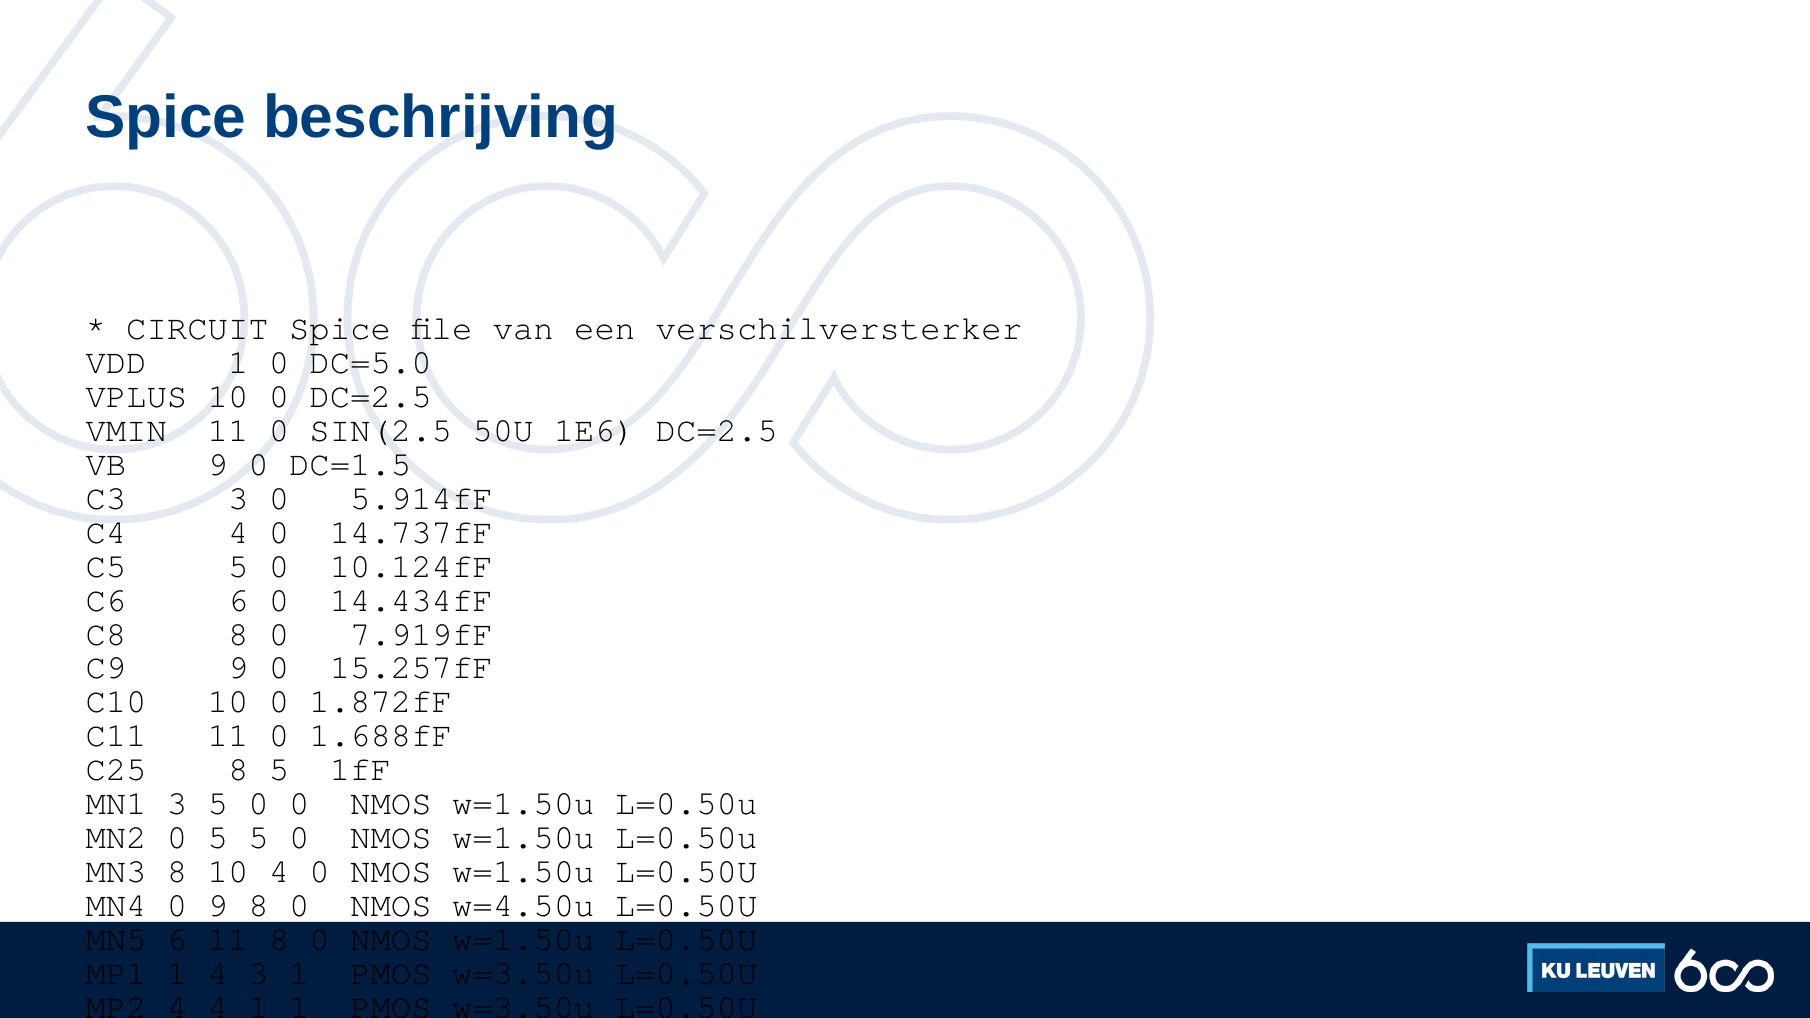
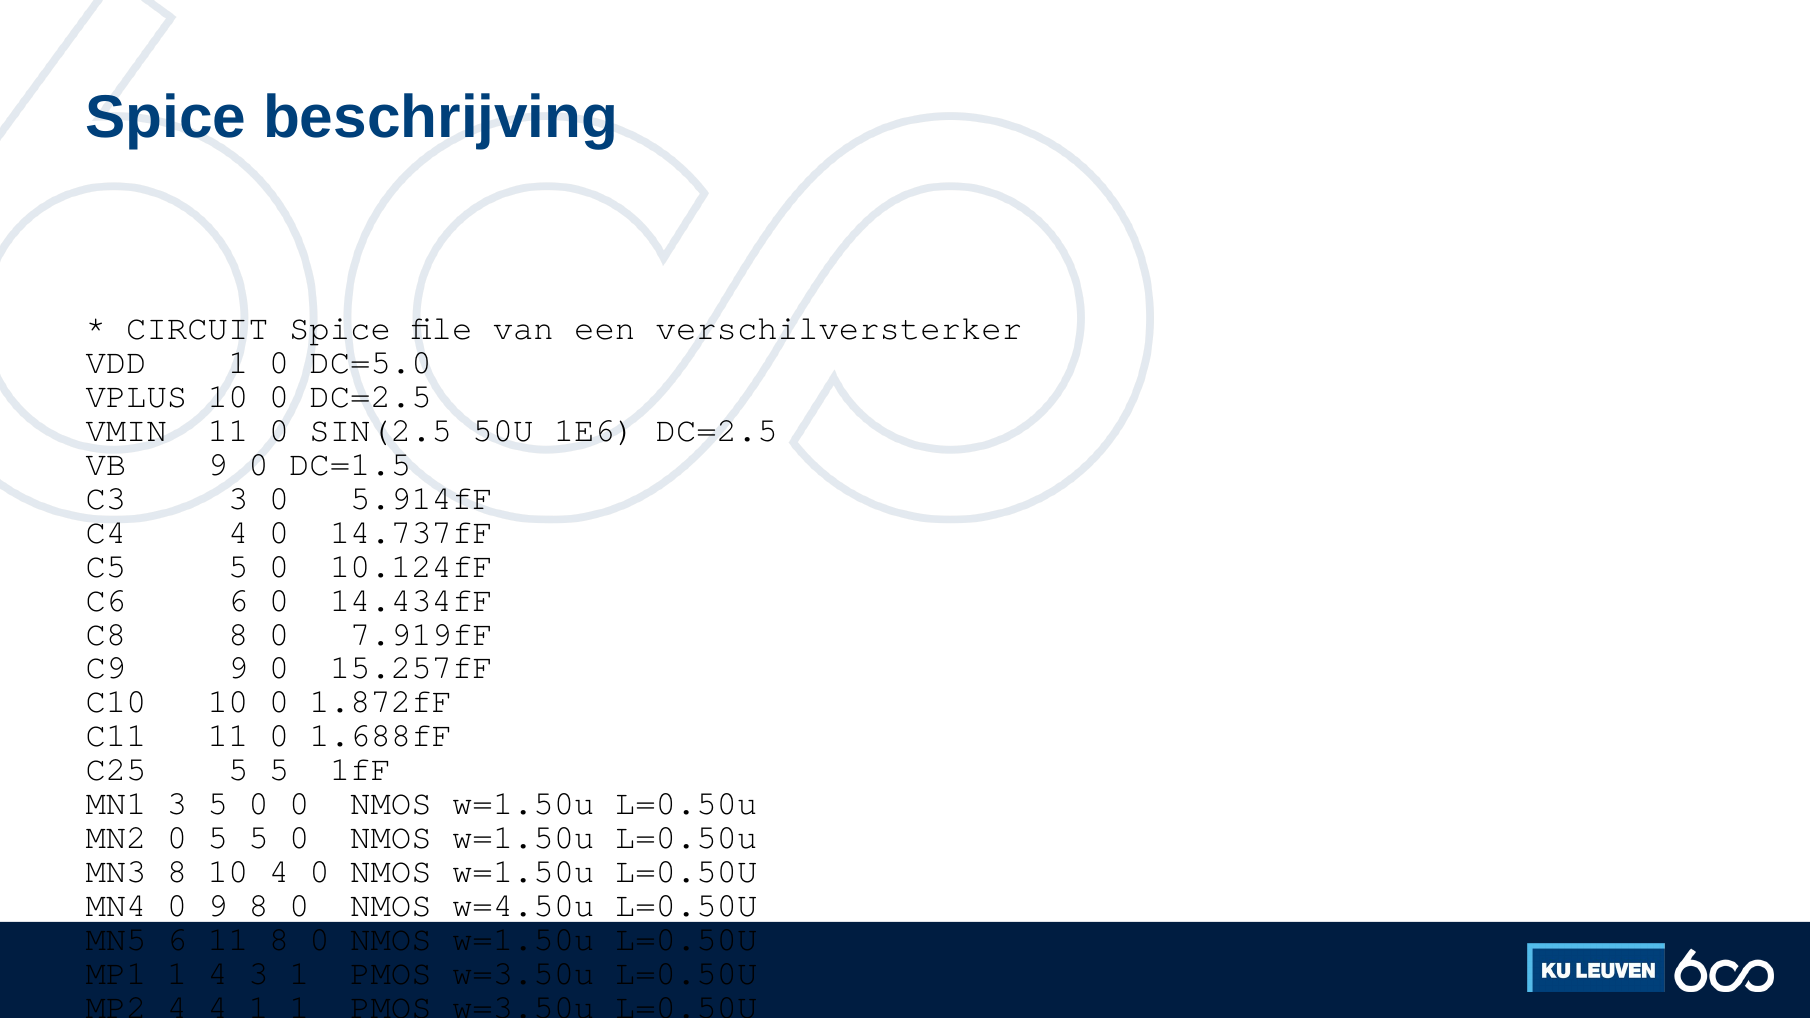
C25 8: 8 -> 5 (238, 770)
